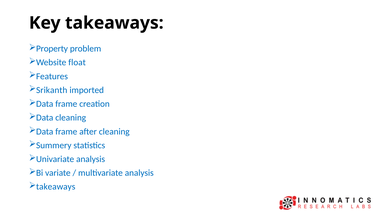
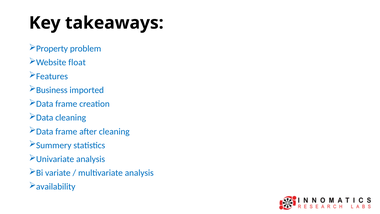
Srikanth: Srikanth -> Business (52, 90)
takeaways: takeaways -> availability (56, 187)
